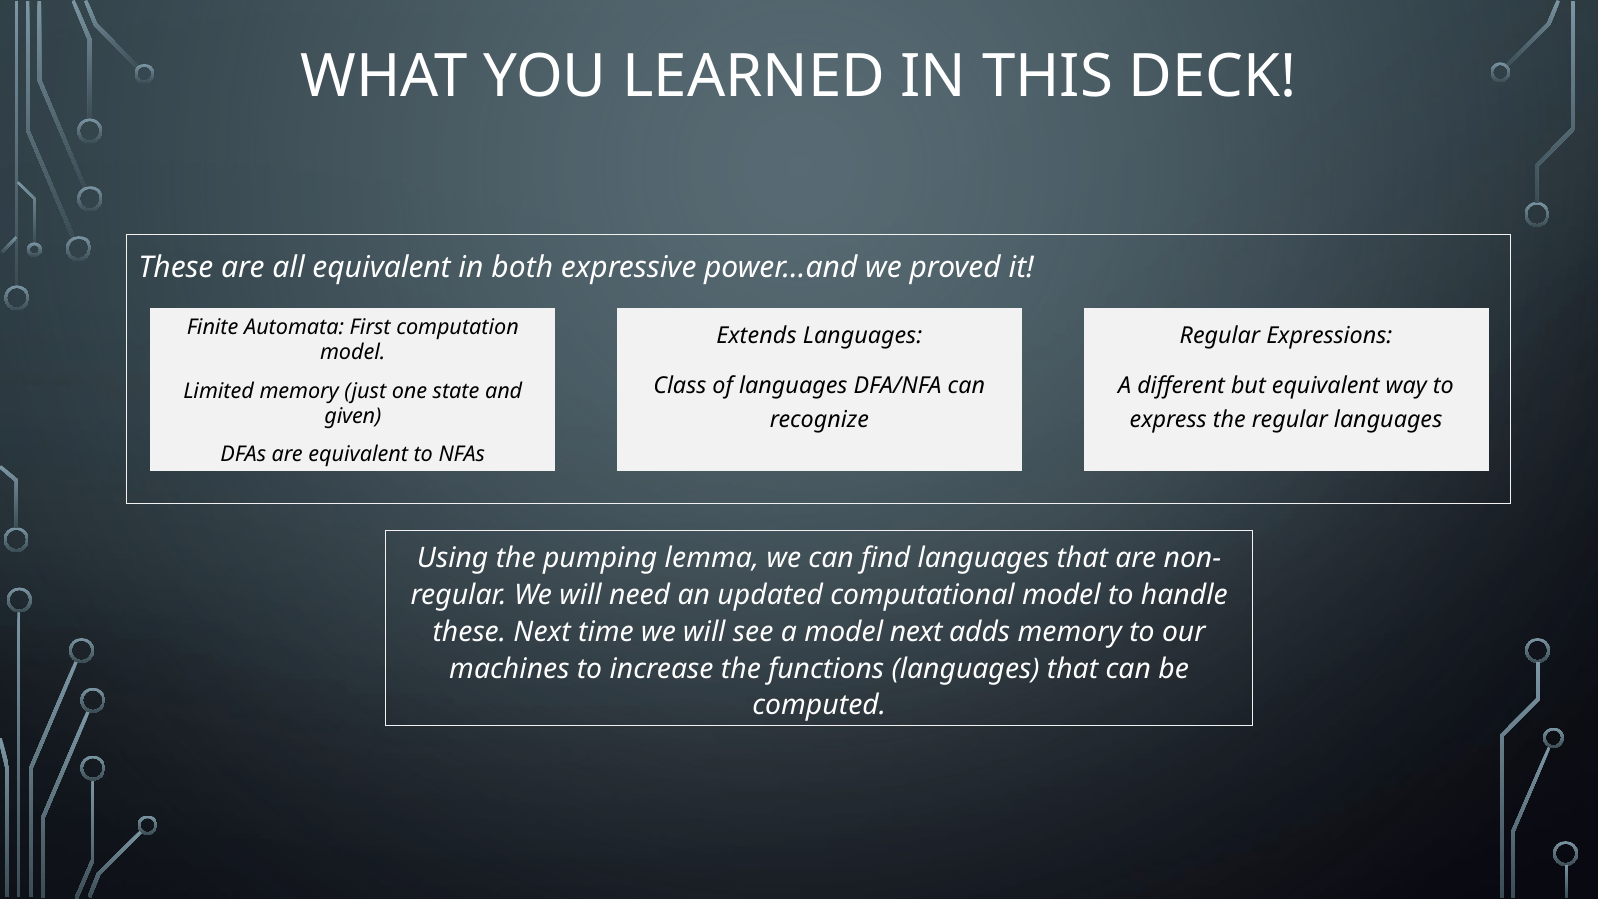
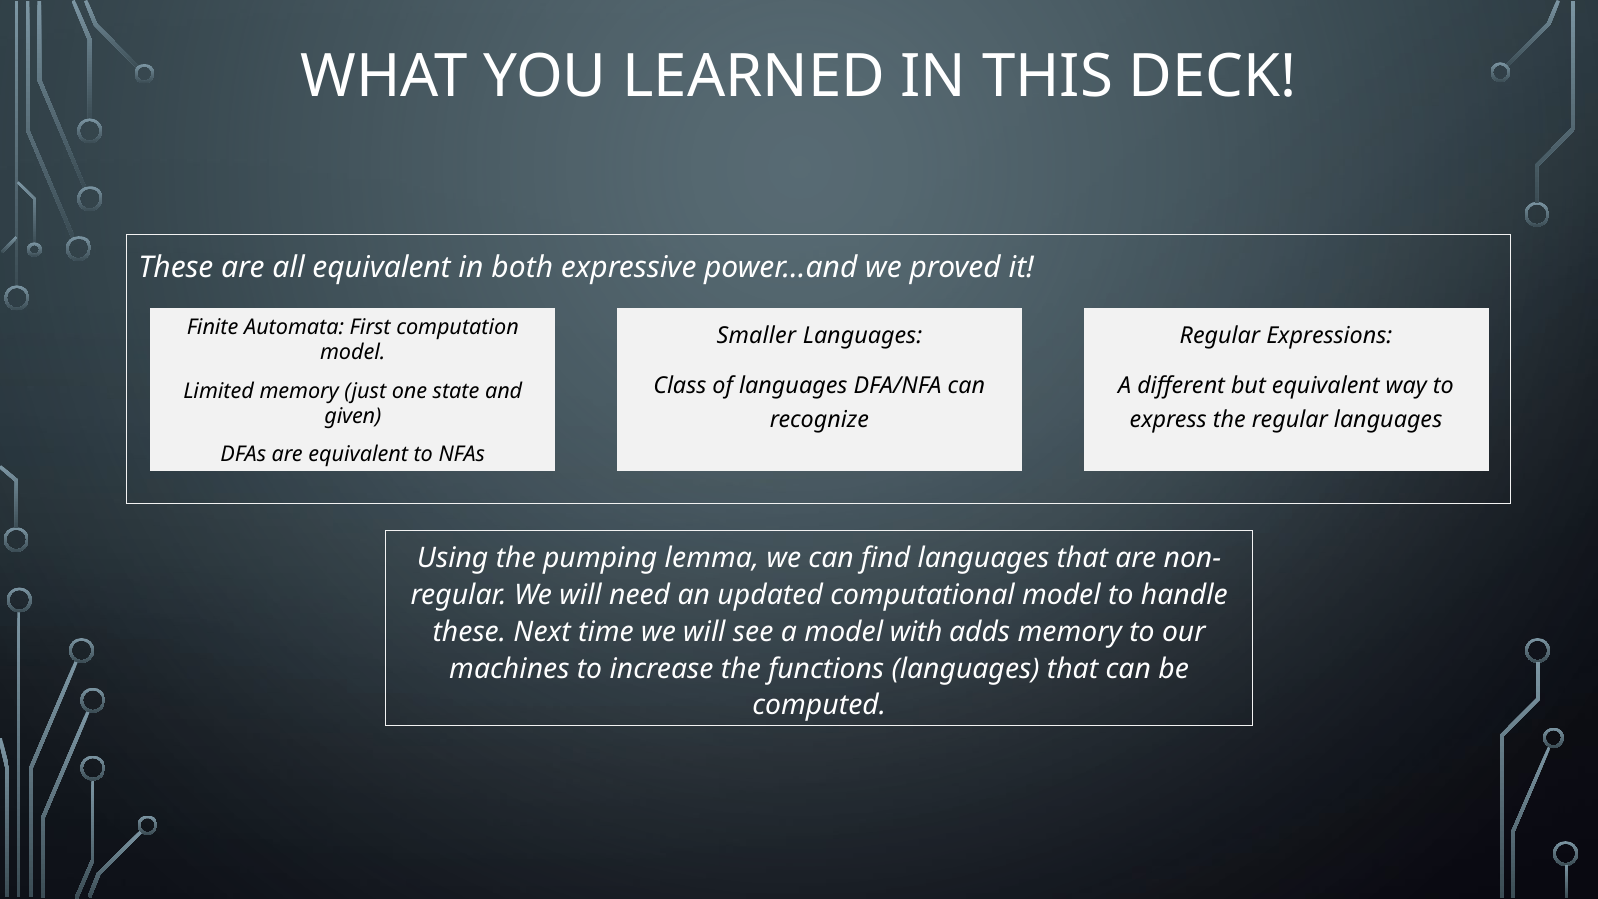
Extends: Extends -> Smaller (756, 336)
model next: next -> with (916, 632)
